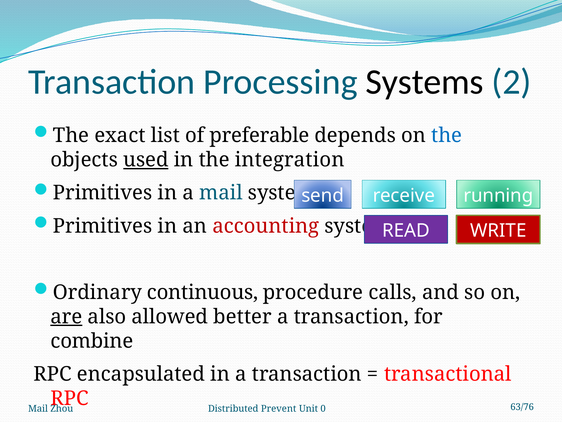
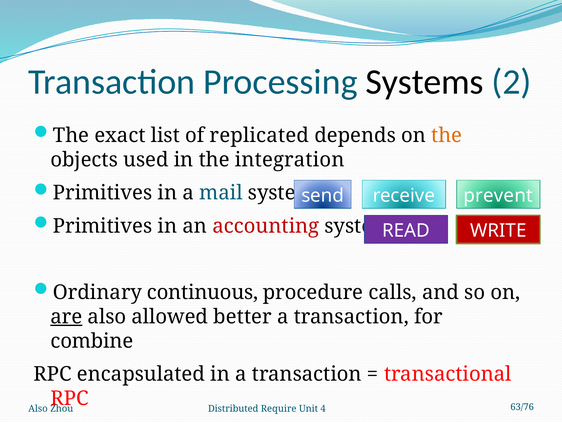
preferable: preferable -> replicated (259, 135)
the colour: blue -> orange (447, 135)
used underline: present -> none (146, 160)
running: running -> prevent (498, 195)
Mail: Mail -> Also (38, 408)
Prevent: Prevent -> Require (279, 408)
0: 0 -> 4 (323, 408)
